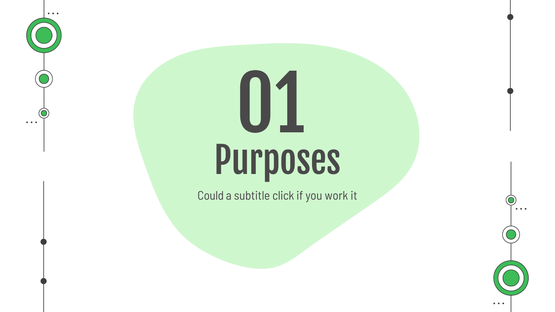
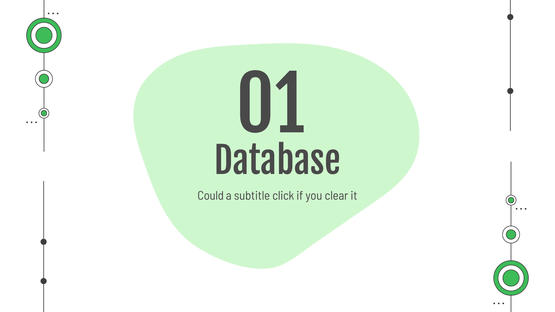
Purposes: Purposes -> Database (277, 162)
work: work -> clear (336, 196)
